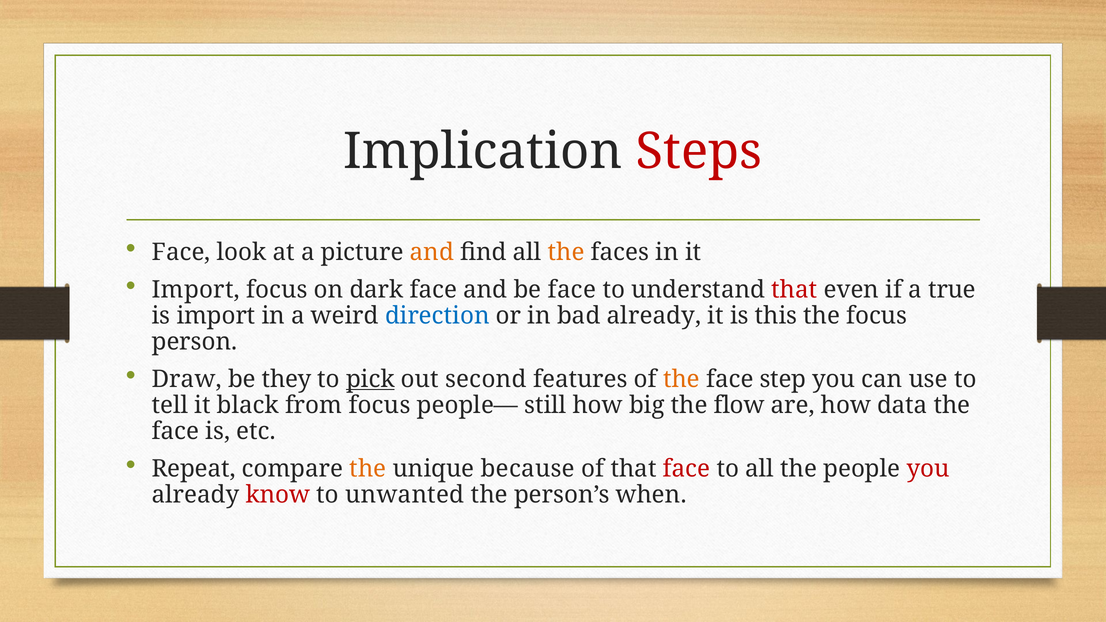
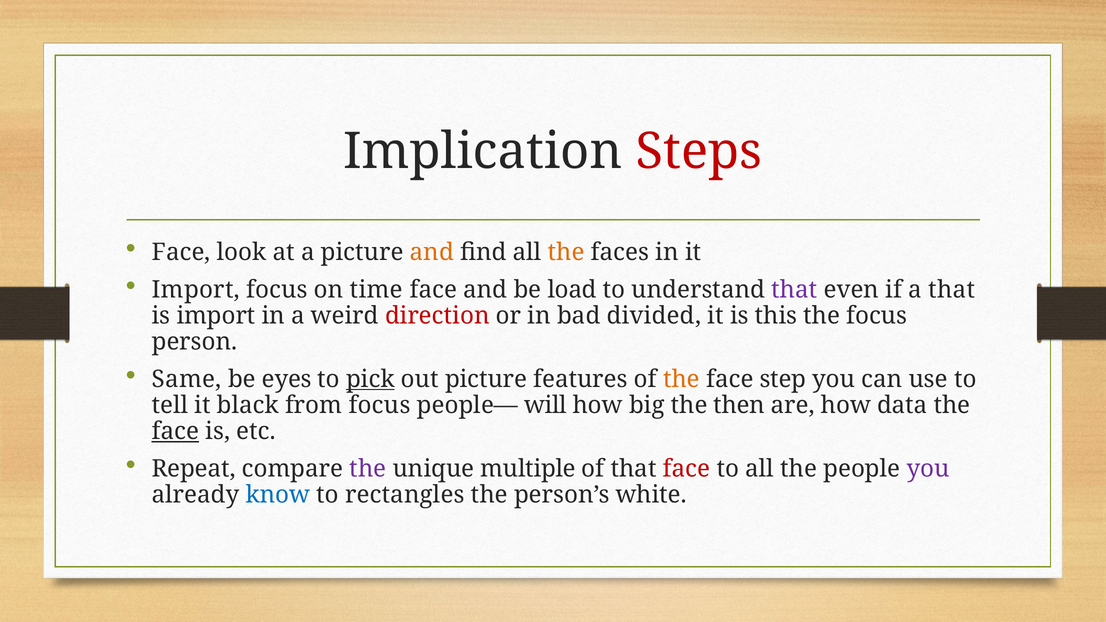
dark: dark -> time (376, 290)
be face: face -> load (572, 290)
that colour: red -> purple (794, 290)
a true: true -> that (952, 290)
direction colour: blue -> red (437, 316)
bad already: already -> divided (654, 316)
Draw: Draw -> Same (187, 379)
they: they -> eyes (287, 379)
out second: second -> picture (486, 379)
still: still -> will (545, 405)
flow: flow -> then (739, 405)
face underline: none -> present (175, 431)
the colour: orange -> purple (368, 469)
because: because -> multiple (528, 469)
you colour: red -> purple (928, 469)
know colour: red -> blue (278, 495)
unwanted: unwanted -> rectangles (405, 495)
when: when -> white (651, 495)
